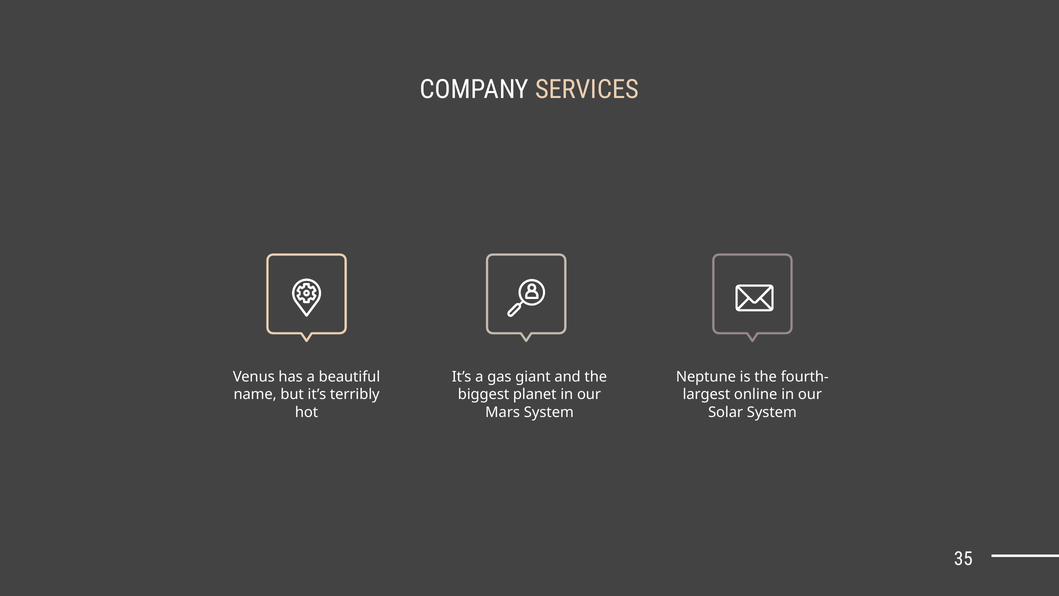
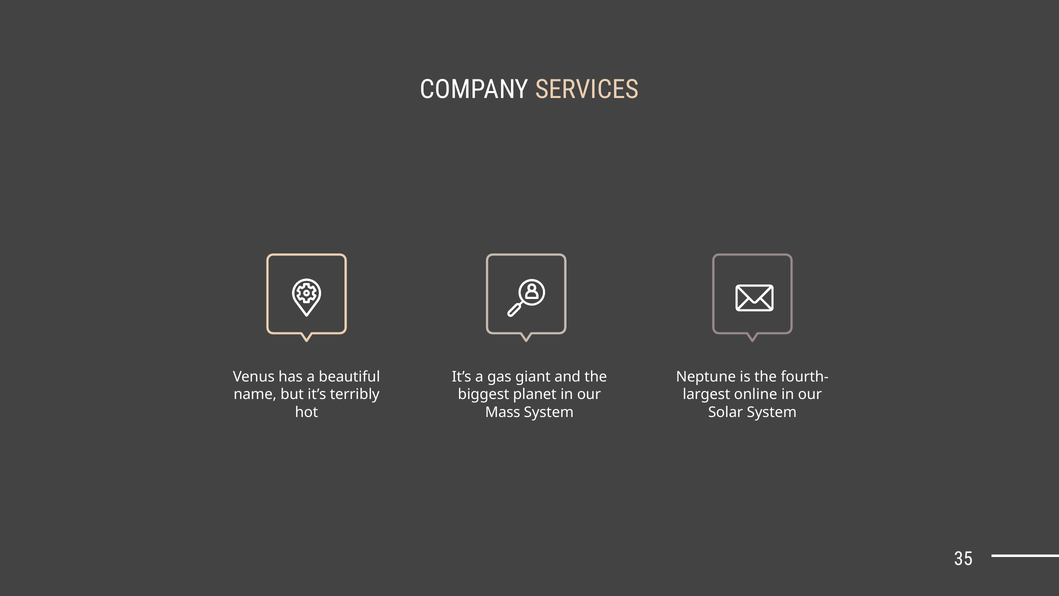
Mars: Mars -> Mass (503, 412)
